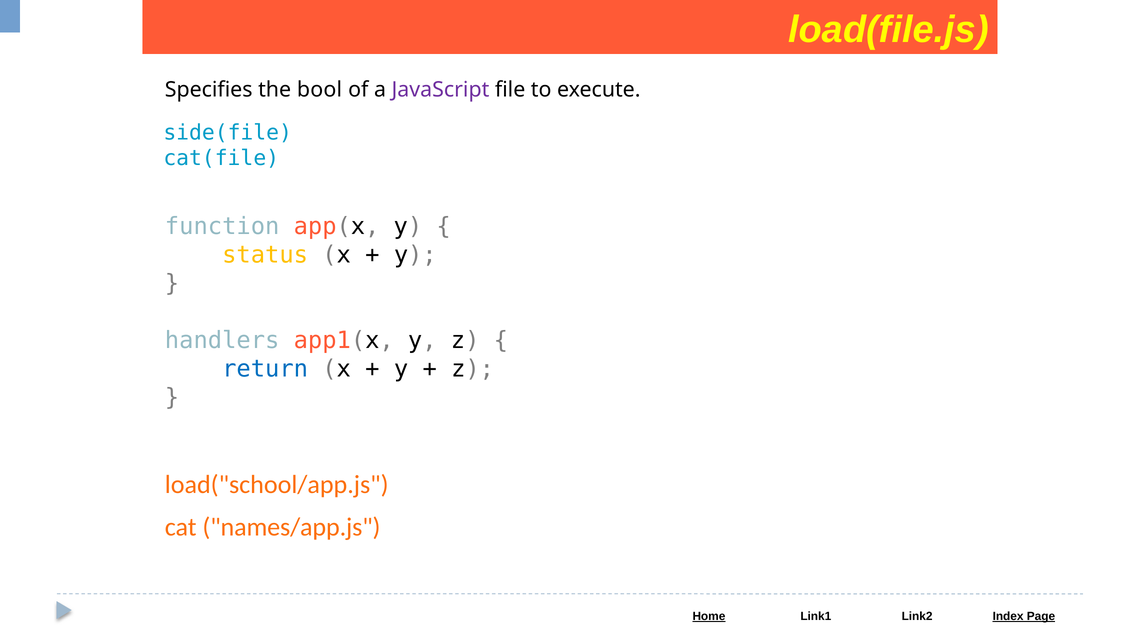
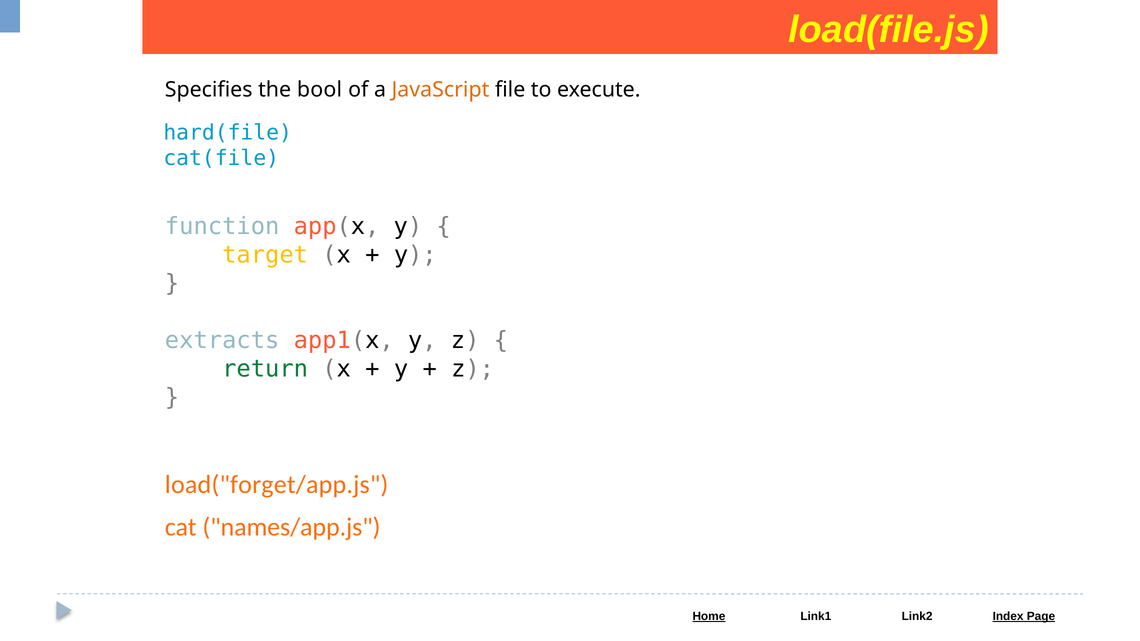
JavaScript colour: purple -> orange (440, 90)
side(file: side(file -> hard(file (228, 133)
status: status -> target (265, 255)
handlers: handlers -> extracts (222, 341)
return colour: blue -> green (265, 369)
load("school/app.js: load("school/app.js -> load("forget/app.js (277, 485)
